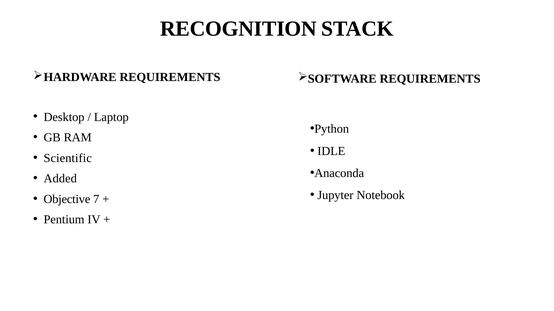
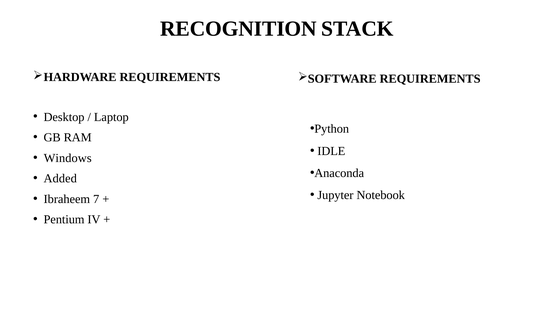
Scientific: Scientific -> Windows (68, 158)
Objective: Objective -> Ibraheem (67, 199)
